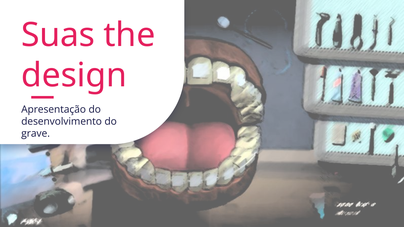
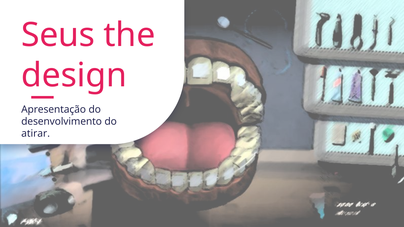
Suas: Suas -> Seus (58, 35)
grave: grave -> atirar (36, 134)
